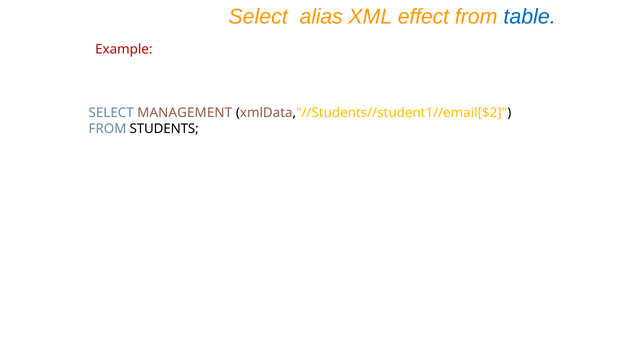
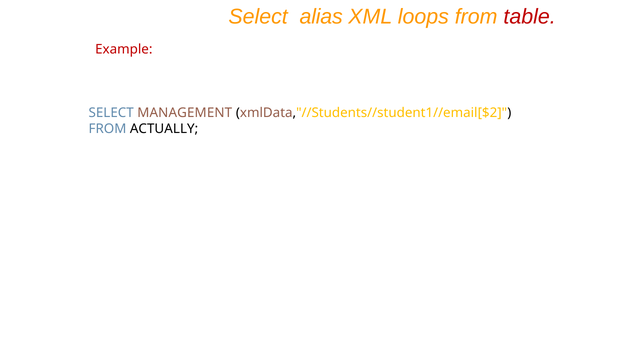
effect: effect -> loops (423, 17)
table colour: blue -> red (530, 17)
STUDENTS: STUDENTS -> ACTUALLY (164, 129)
